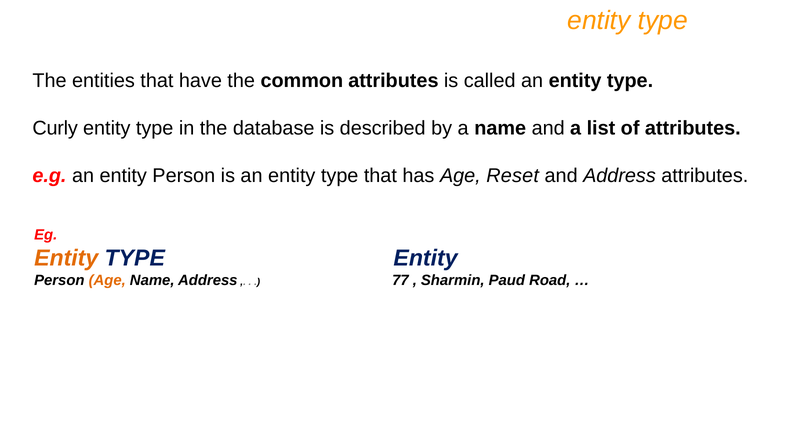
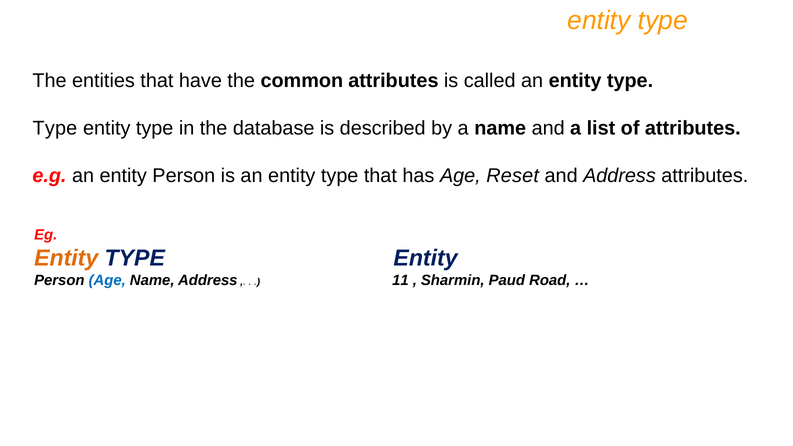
Curly: Curly -> Type (55, 128)
Age colour: orange -> blue (107, 281)
77: 77 -> 11 (400, 281)
